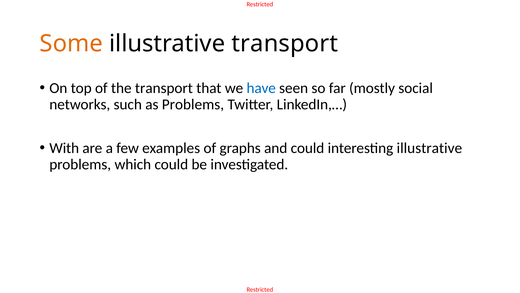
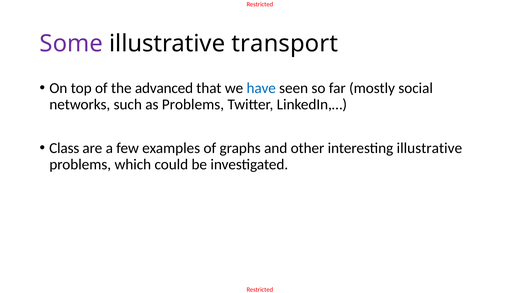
Some colour: orange -> purple (71, 44)
the transport: transport -> advanced (164, 88)
With: With -> Class (64, 148)
and could: could -> other (308, 148)
